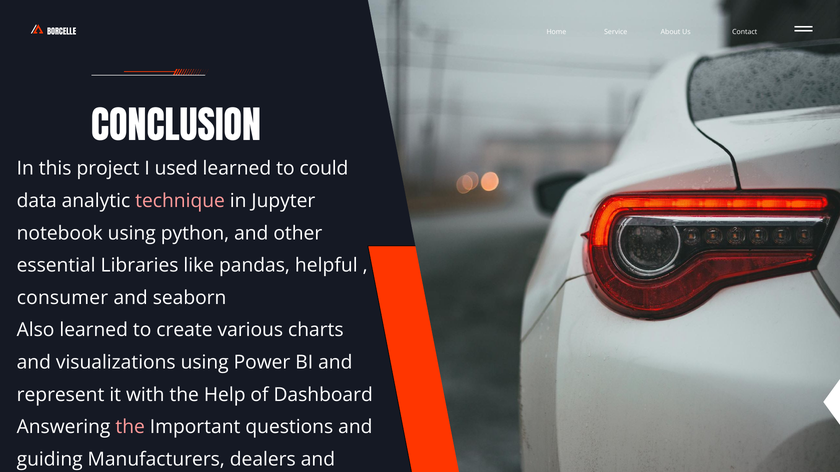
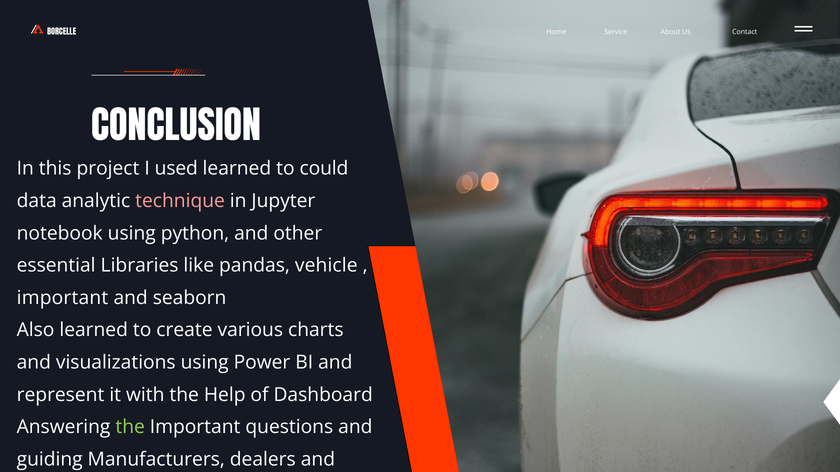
helpful: helpful -> vehicle (326, 266)
consumer: consumer -> important (63, 298)
the colour: pink -> light green (130, 427)
